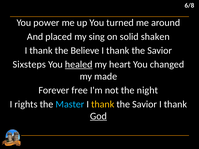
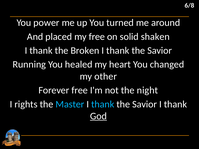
my sing: sing -> free (97, 37)
Believe: Believe -> Broken (85, 51)
Sixsteps: Sixsteps -> Running (29, 65)
healed underline: present -> none (79, 65)
made: made -> other (106, 76)
thank colour: yellow -> light blue (103, 104)
